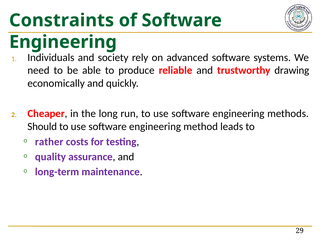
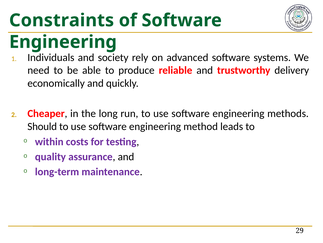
drawing: drawing -> delivery (292, 70)
rather: rather -> within (49, 141)
